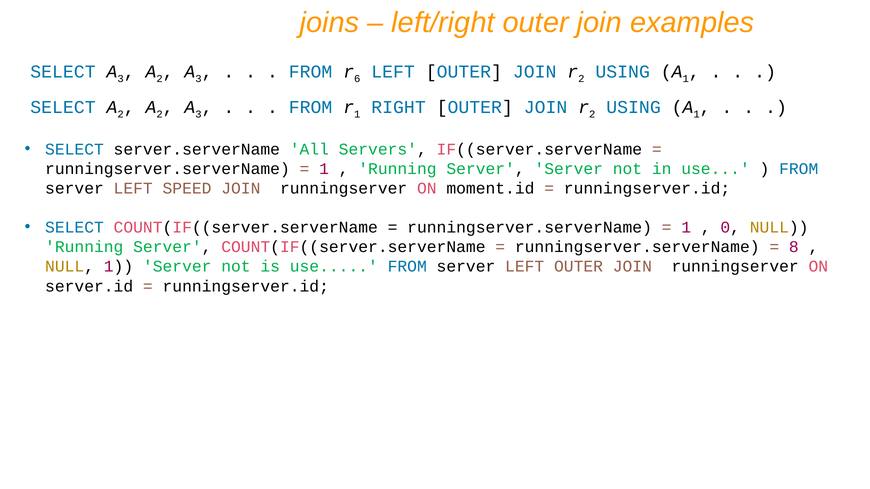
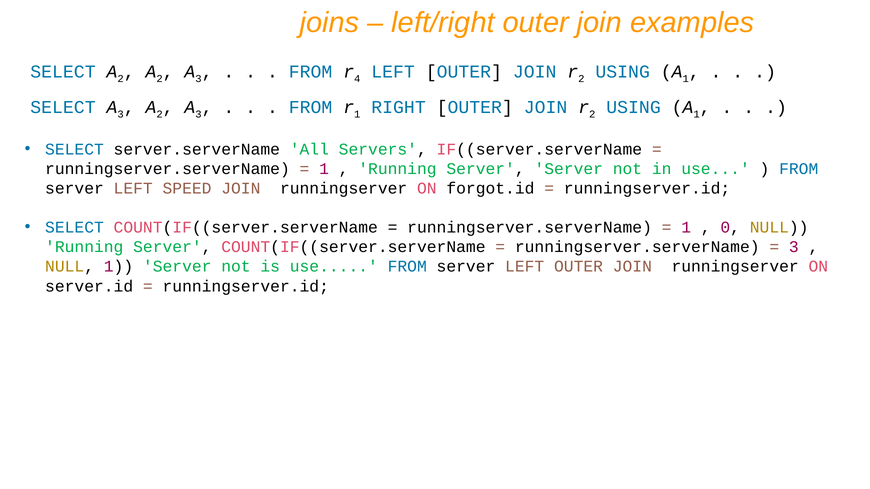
3: 3 -> 2 (121, 79)
6: 6 -> 4 (357, 79)
2: 2 -> 3 (121, 114)
moment.id: moment.id -> forgot.id (490, 189)
8: 8 -> 3 (794, 247)
